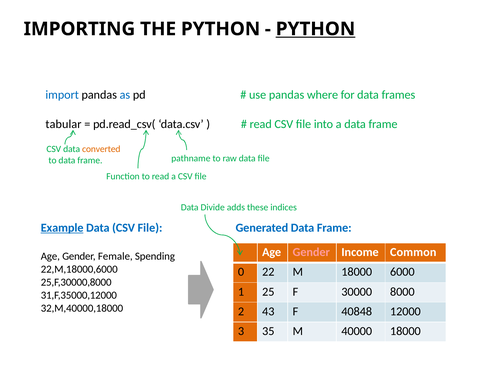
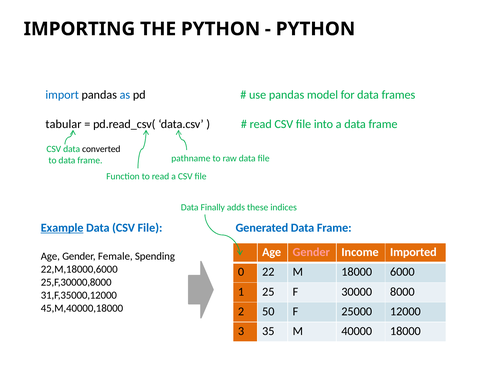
PYTHON underline: present -> none (316, 29)
where: where -> model (323, 95)
converted colour: orange -> black (101, 149)
Divide: Divide -> Finally (213, 208)
Common: Common -> Imported (413, 252)
32,M,40000,18000: 32,M,40000,18000 -> 45,M,40000,18000 (82, 308)
43: 43 -> 50 (268, 312)
40848: 40848 -> 25000 (357, 312)
